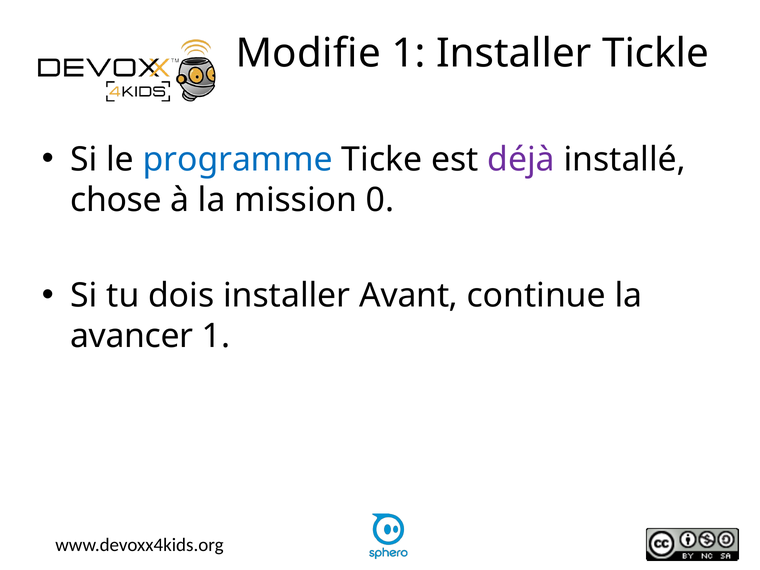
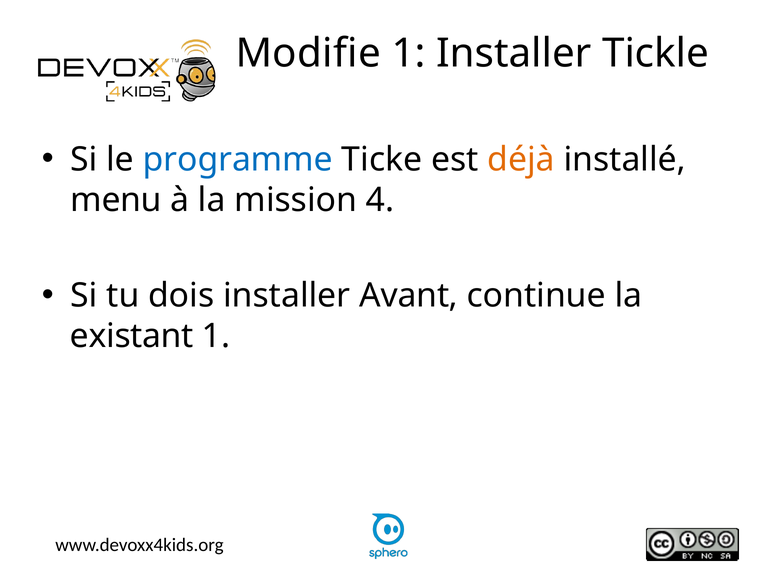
déjà colour: purple -> orange (521, 159)
chose: chose -> menu (116, 200)
0: 0 -> 4 (380, 200)
avancer: avancer -> existant (132, 336)
